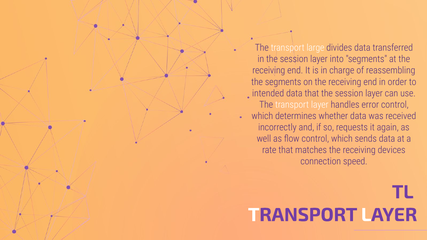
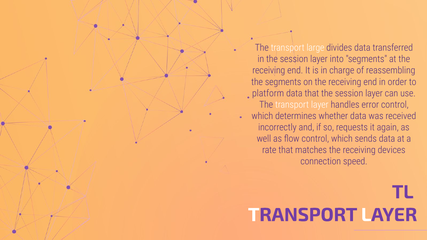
intended: intended -> platform (268, 93)
